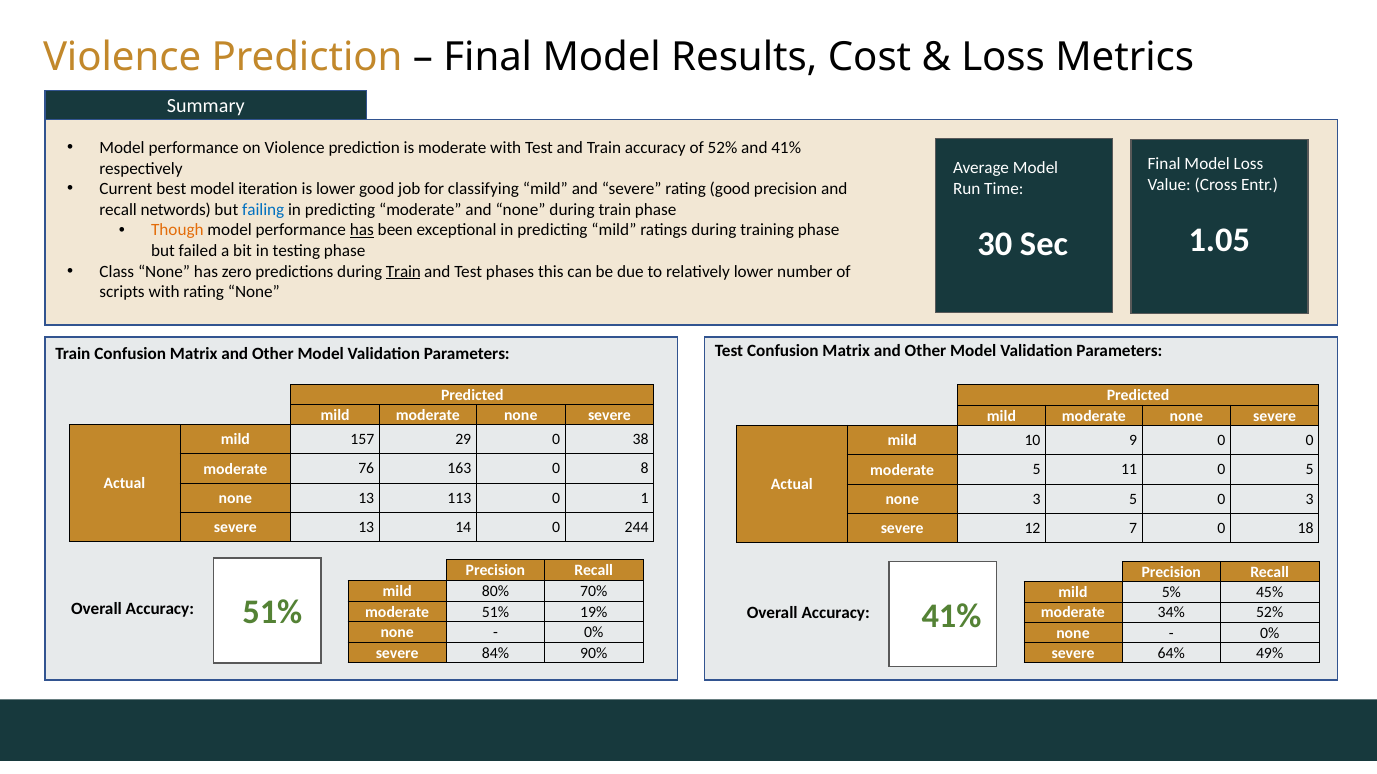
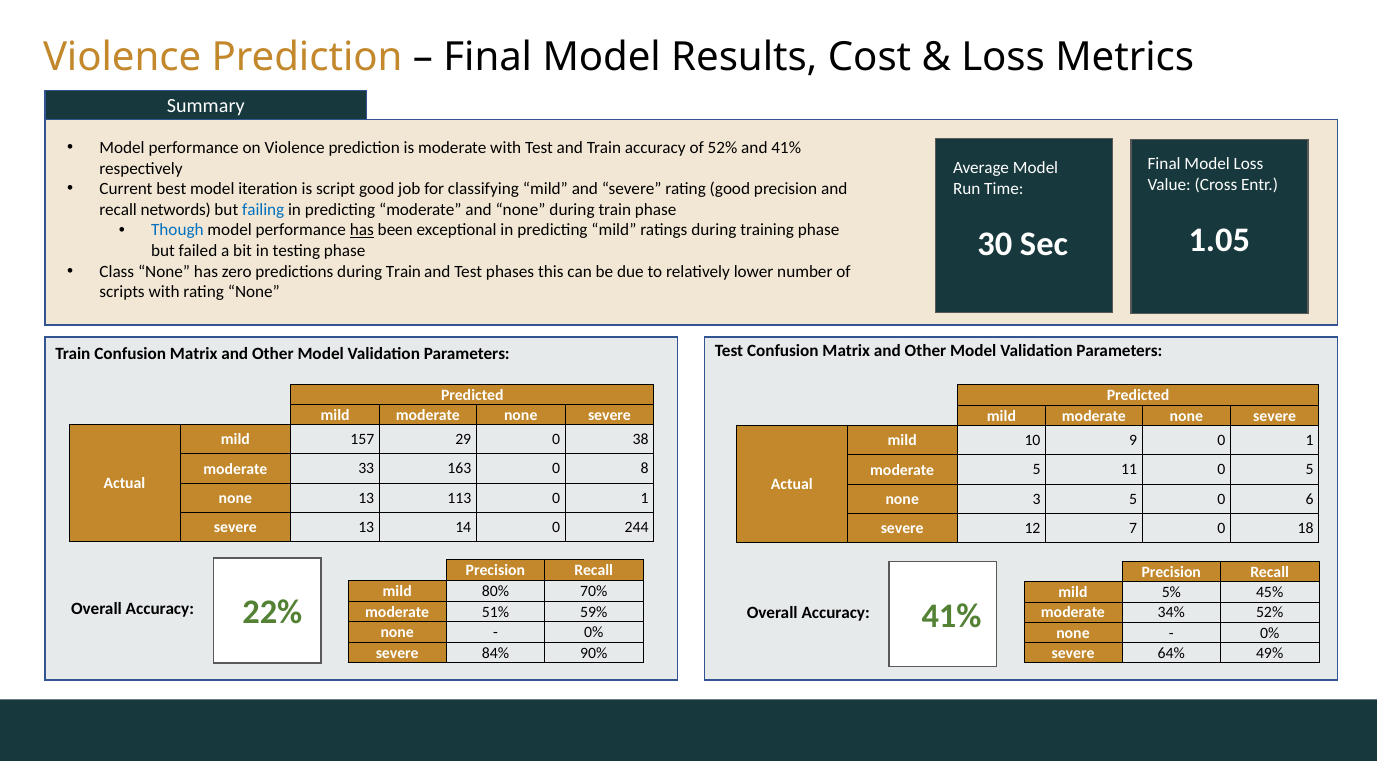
is lower: lower -> script (336, 189)
Though colour: orange -> blue (177, 230)
Train underline: present -> none (403, 272)
9 0 0: 0 -> 1 (1310, 441)
76: 76 -> 33 (366, 469)
0 3: 3 -> 6 (1310, 499)
51%: 51% -> 22% (272, 612)
19%: 19% -> 59% (594, 613)
